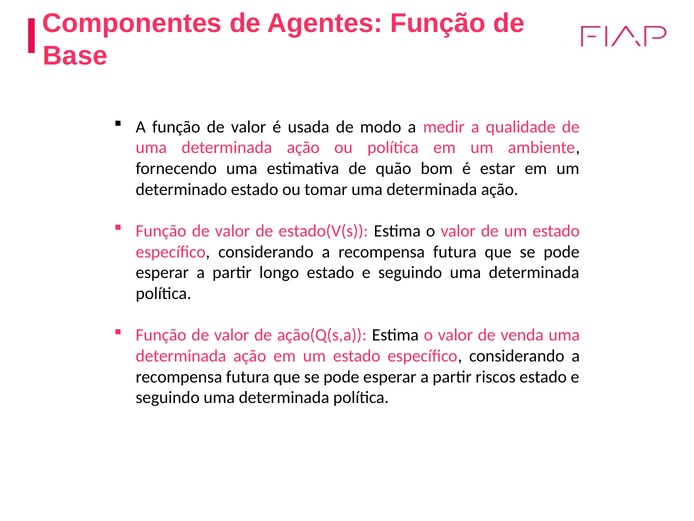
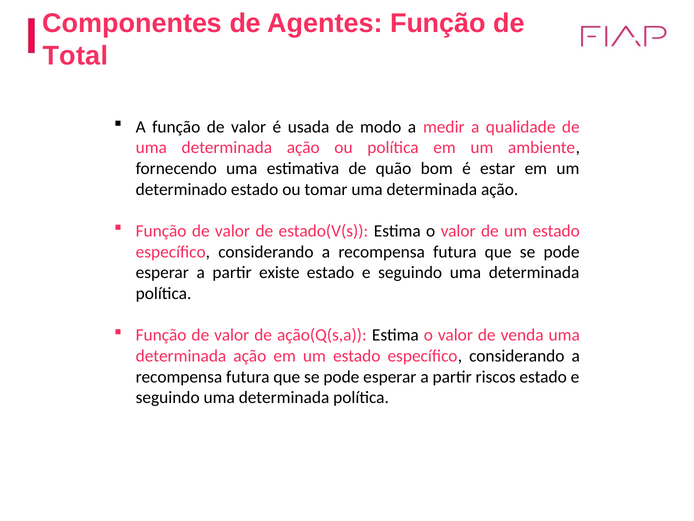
Base: Base -> Total (75, 56)
longo: longo -> existe (279, 272)
